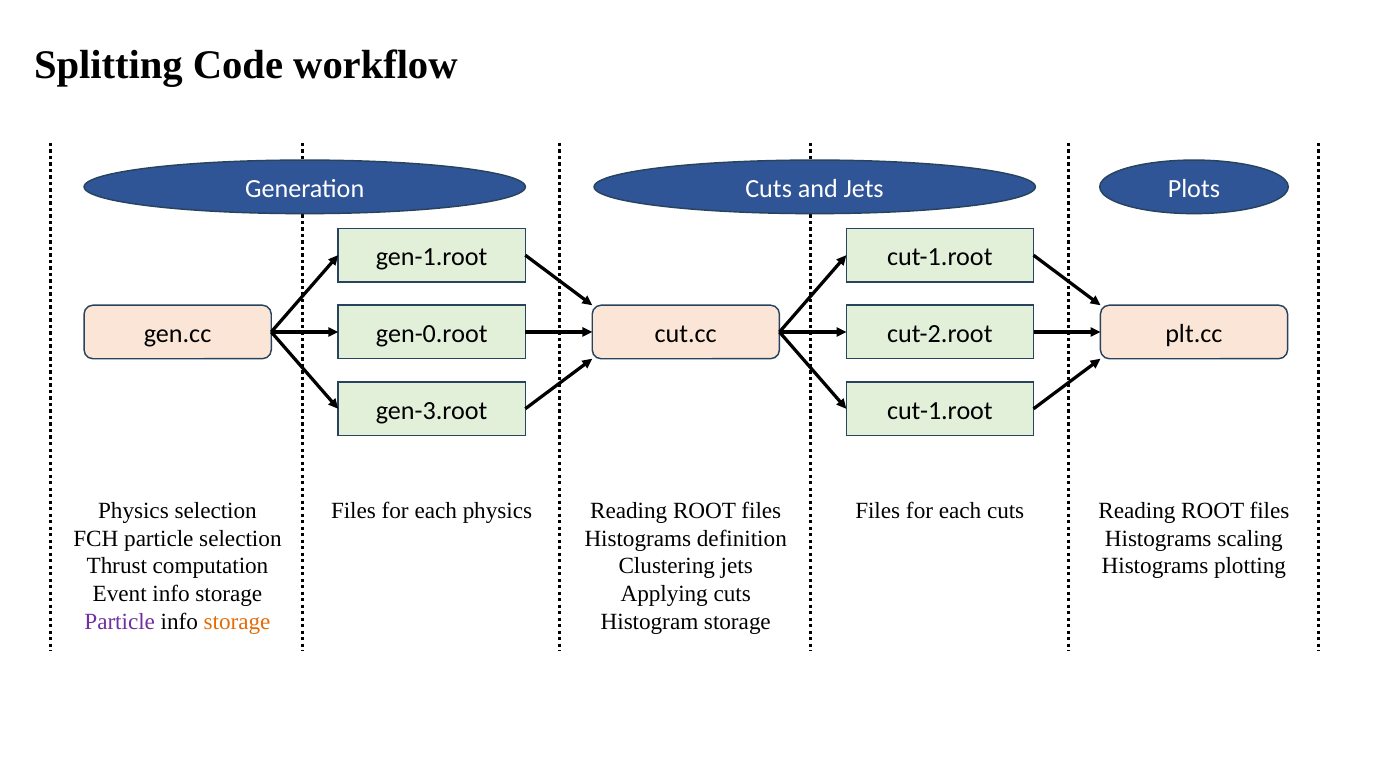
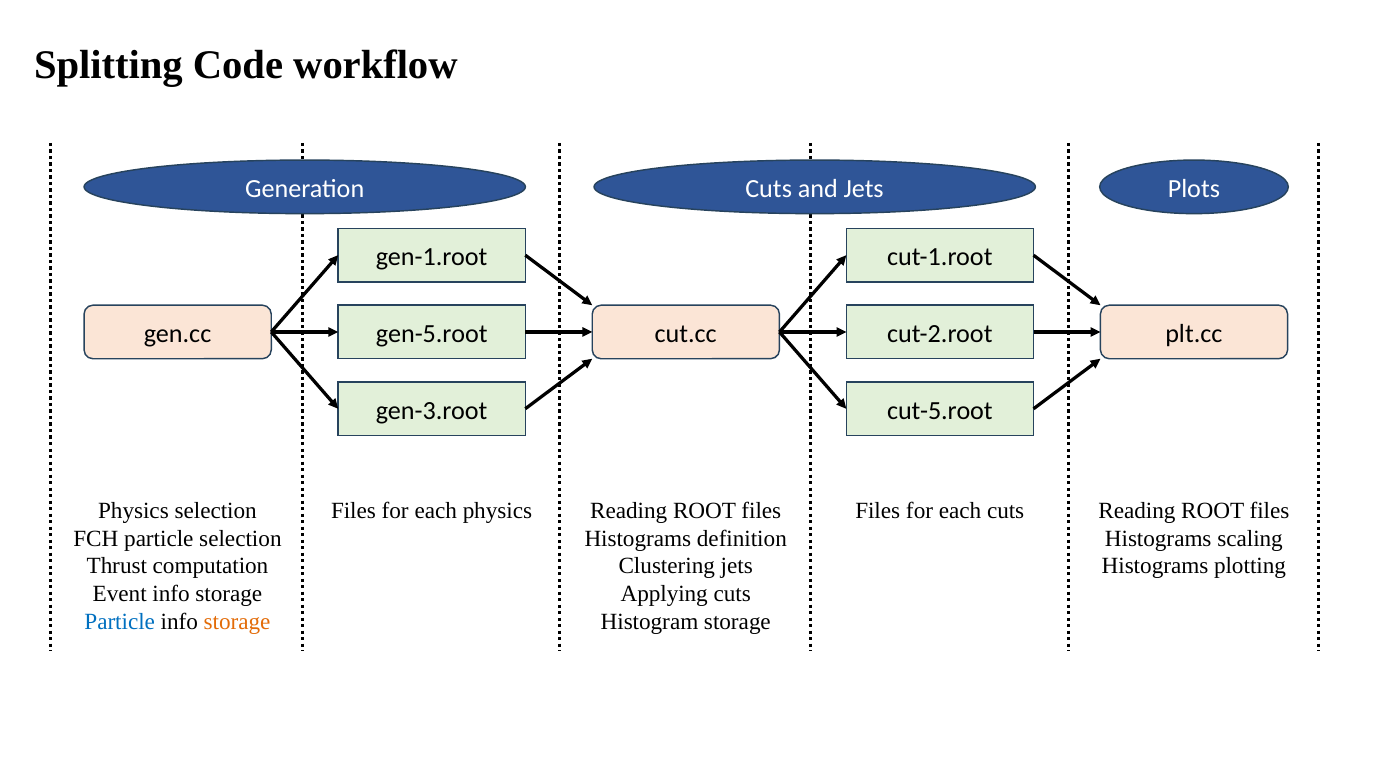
gen-0.root: gen-0.root -> gen-5.root (432, 334)
cut-1.root: cut-1.root -> cut-5.root (940, 411)
Particle colour: purple -> blue (120, 622)
